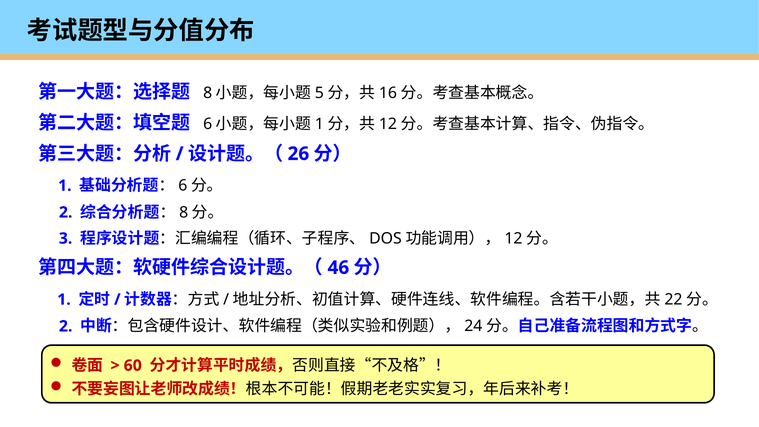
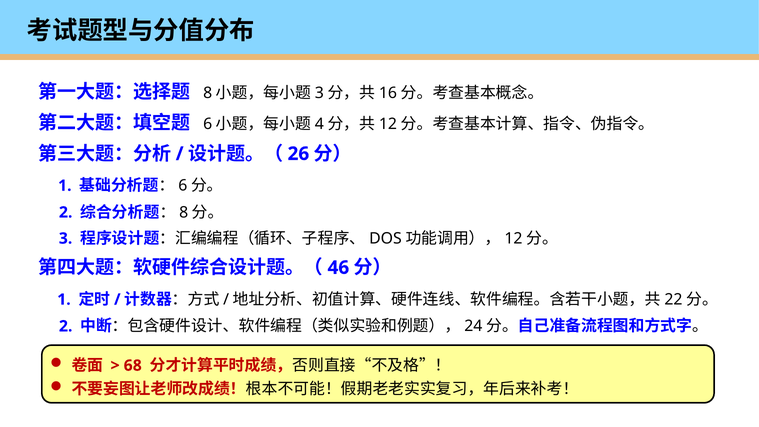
5: 5 -> 3 (319, 93)
1: 1 -> 4 (319, 124)
60: 60 -> 68 (133, 365)
